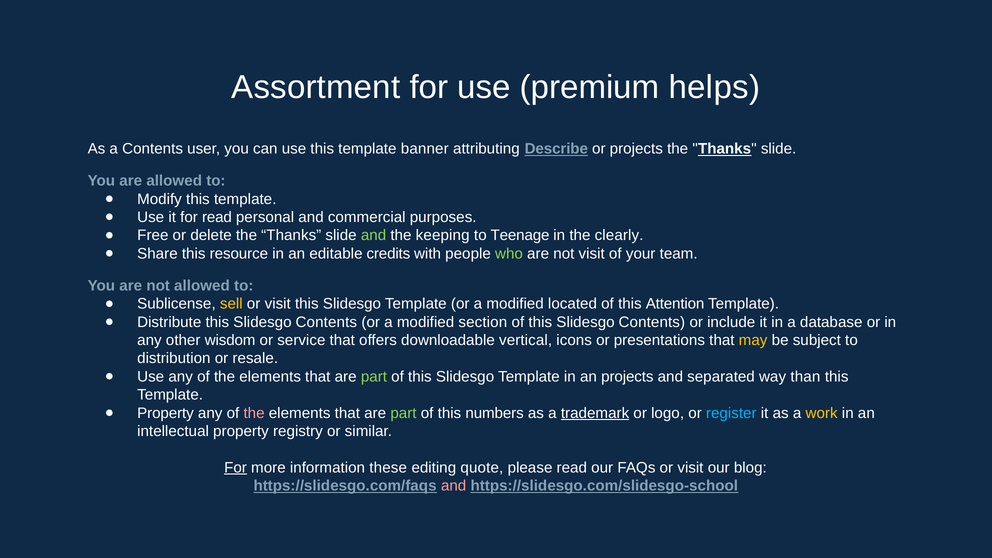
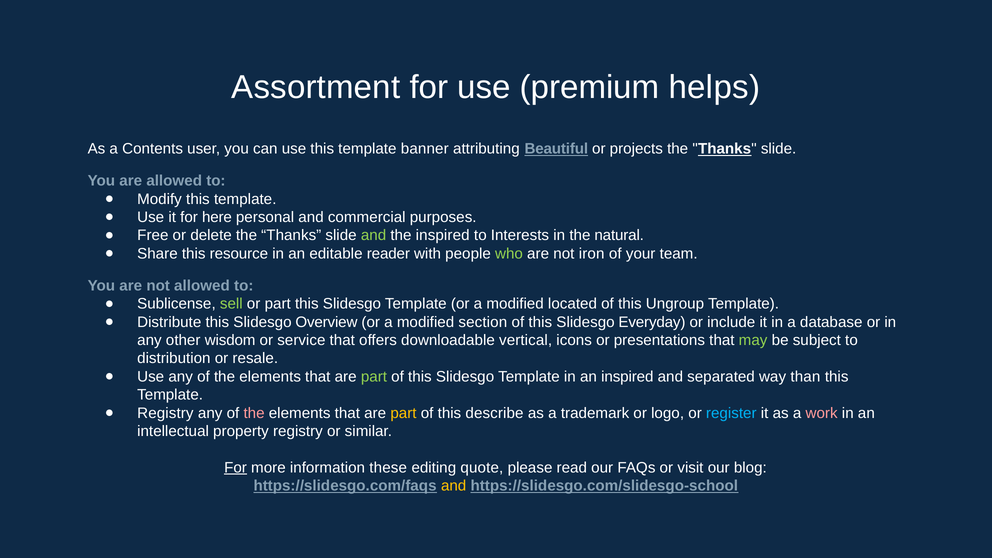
Describe: Describe -> Beautiful (556, 149)
for read: read -> here (217, 217)
the keeping: keeping -> inspired (443, 236)
Teenage: Teenage -> Interests (520, 236)
clearly: clearly -> natural (619, 236)
credits: credits -> reader (388, 254)
not visit: visit -> iron (592, 254)
sell colour: yellow -> light green (231, 304)
visit: visit -> part (278, 304)
Attention: Attention -> Ungroup (675, 304)
Distribute this Slidesgo Contents: Contents -> Overview (326, 322)
of this Slidesgo Contents: Contents -> Everyday (652, 322)
may colour: yellow -> light green (753, 340)
an projects: projects -> inspired (627, 377)
Property: Property -> Registry (165, 413)
part colour: light green -> yellow (403, 413)
numbers: numbers -> describe (494, 413)
trademark underline: present -> none (595, 413)
work colour: yellow -> pink (822, 413)
and colour: pink -> yellow (454, 486)
